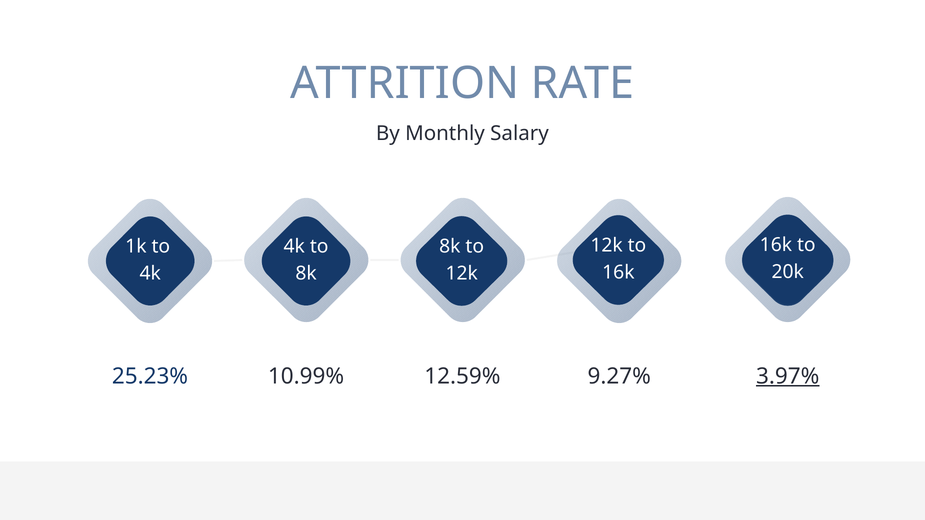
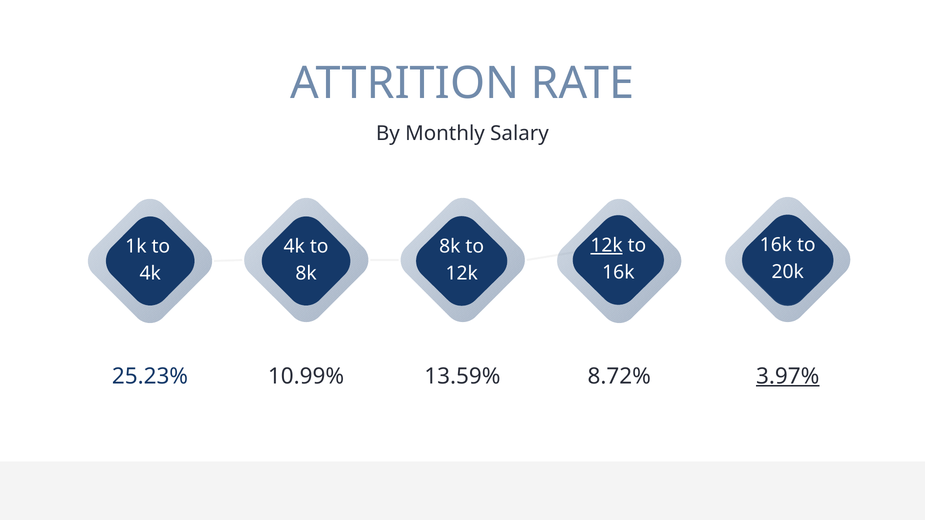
12k underline: none -> present (607, 246)
12.59%: 12.59% -> 13.59% (462, 376)
9.27%: 9.27% -> 8.72% (619, 376)
